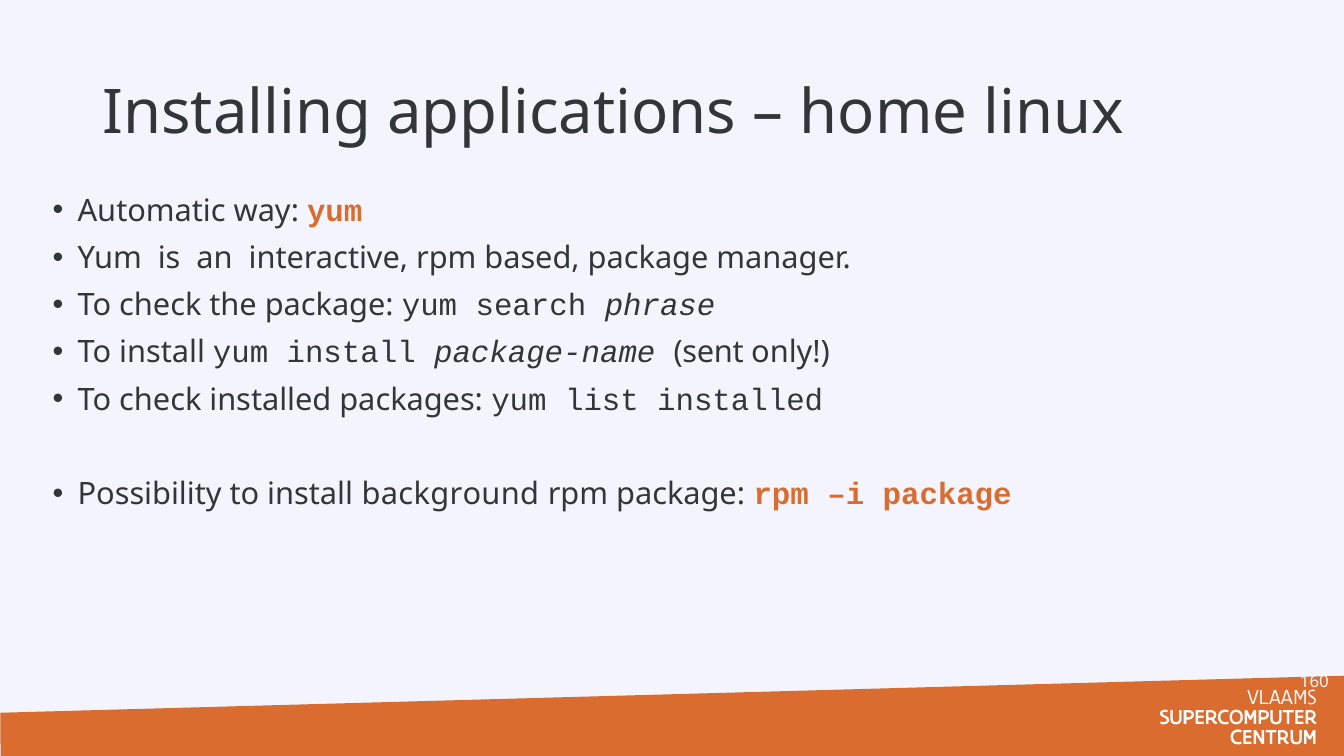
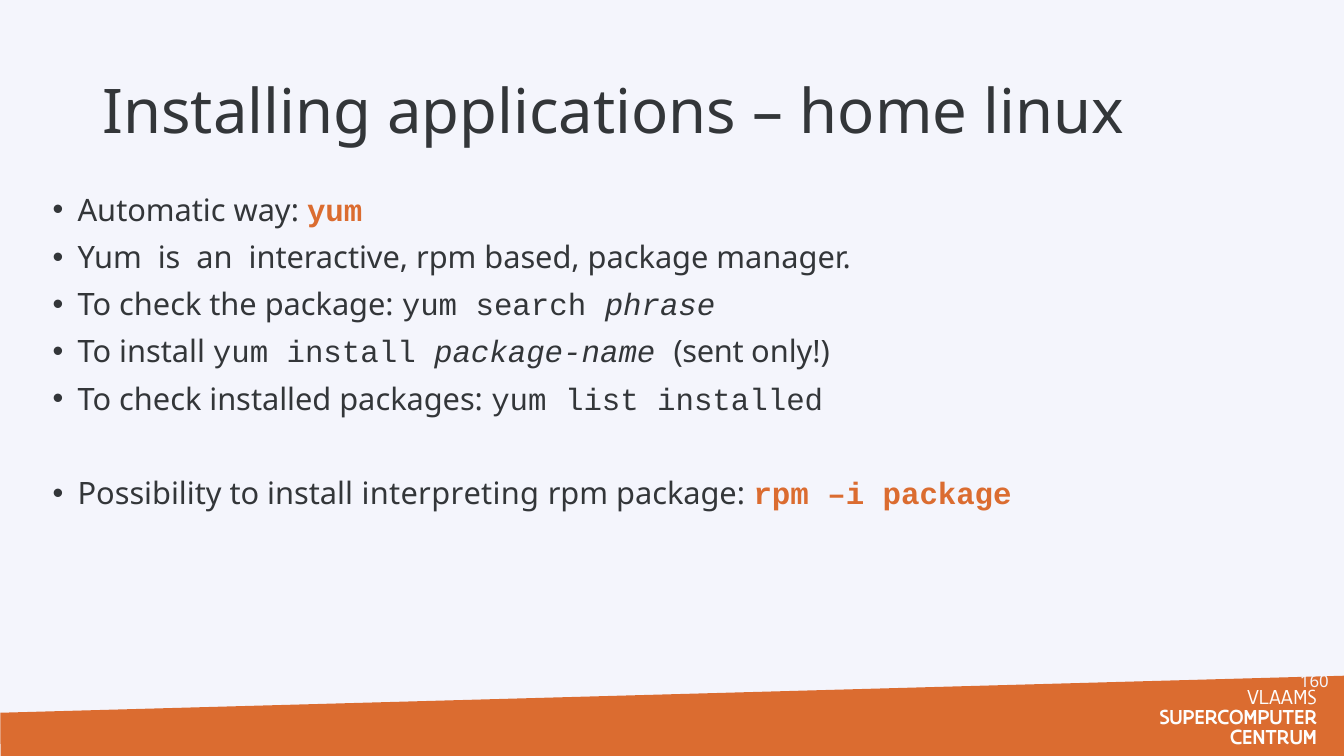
background: background -> interpreting (450, 494)
